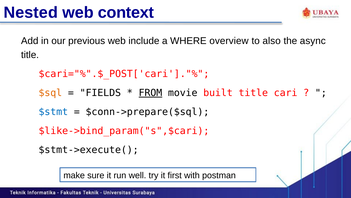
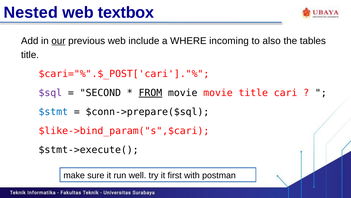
context: context -> textbox (126, 13)
our underline: none -> present (58, 41)
overview: overview -> incoming (229, 41)
async: async -> tables (313, 41)
$sql colour: orange -> purple (50, 93)
FIELDS: FIELDS -> SECOND (100, 93)
movie built: built -> movie (218, 93)
